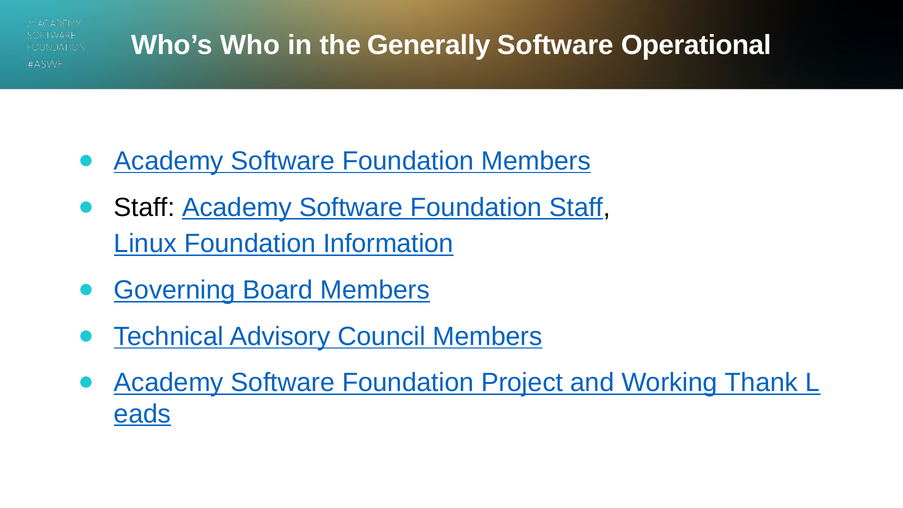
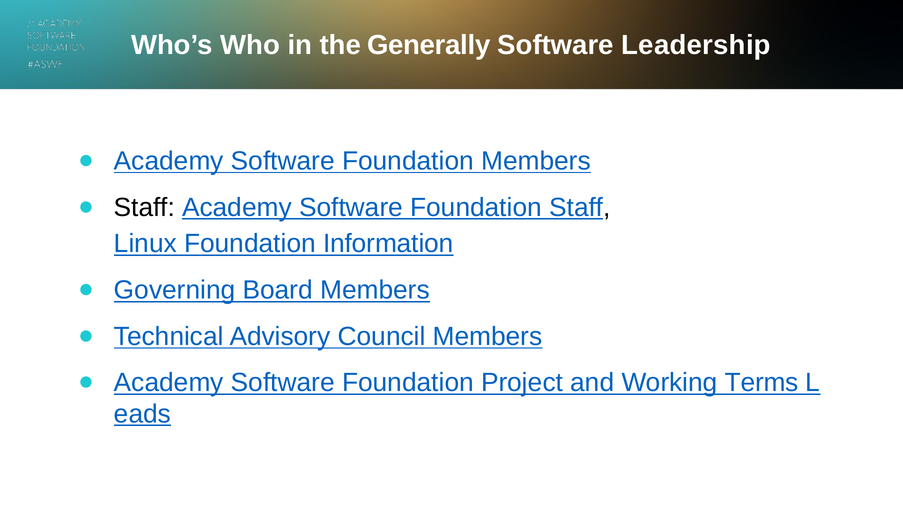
Operational: Operational -> Leadership (696, 45)
Thank: Thank -> Terms (762, 383)
